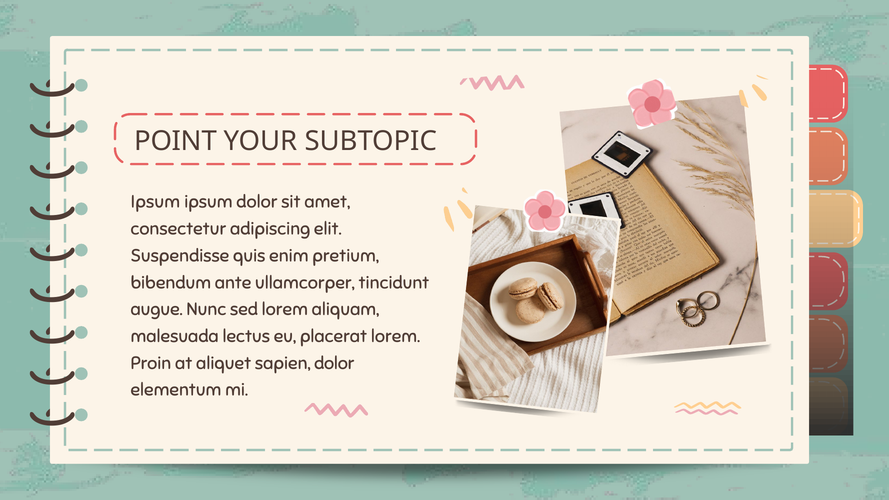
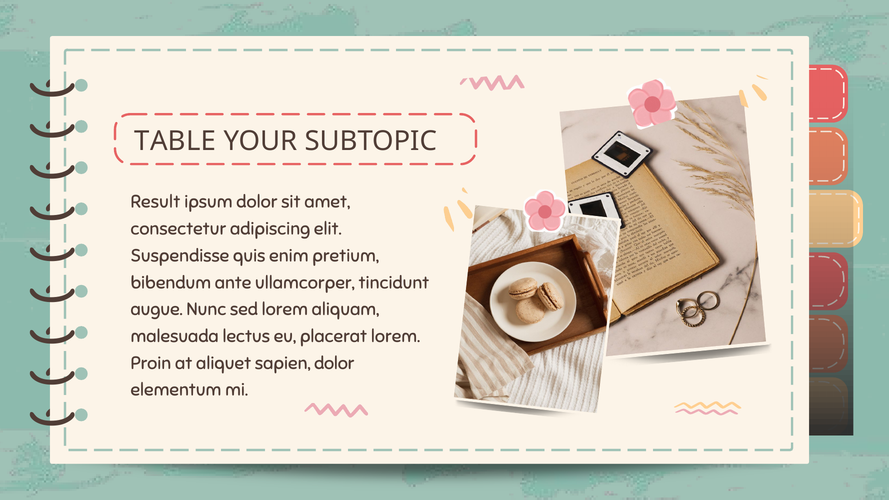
POINT: POINT -> TABLE (175, 141)
Ipsum: Ipsum -> Result (155, 202)
